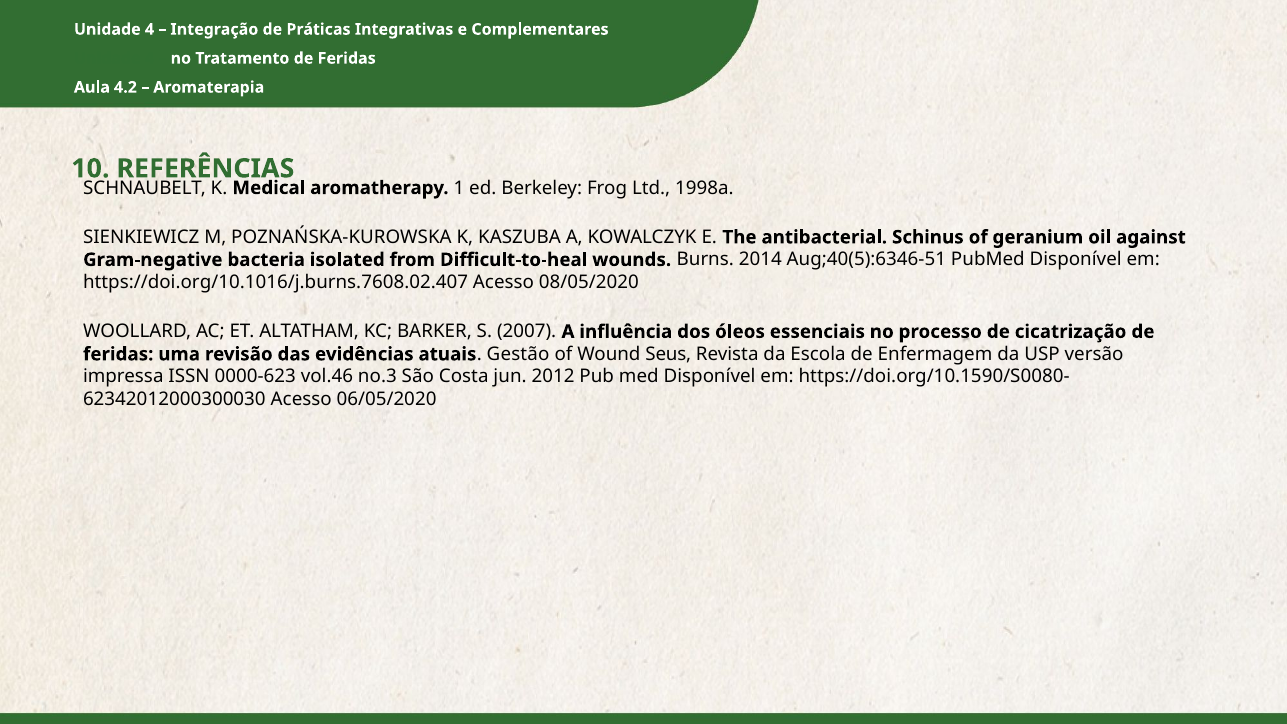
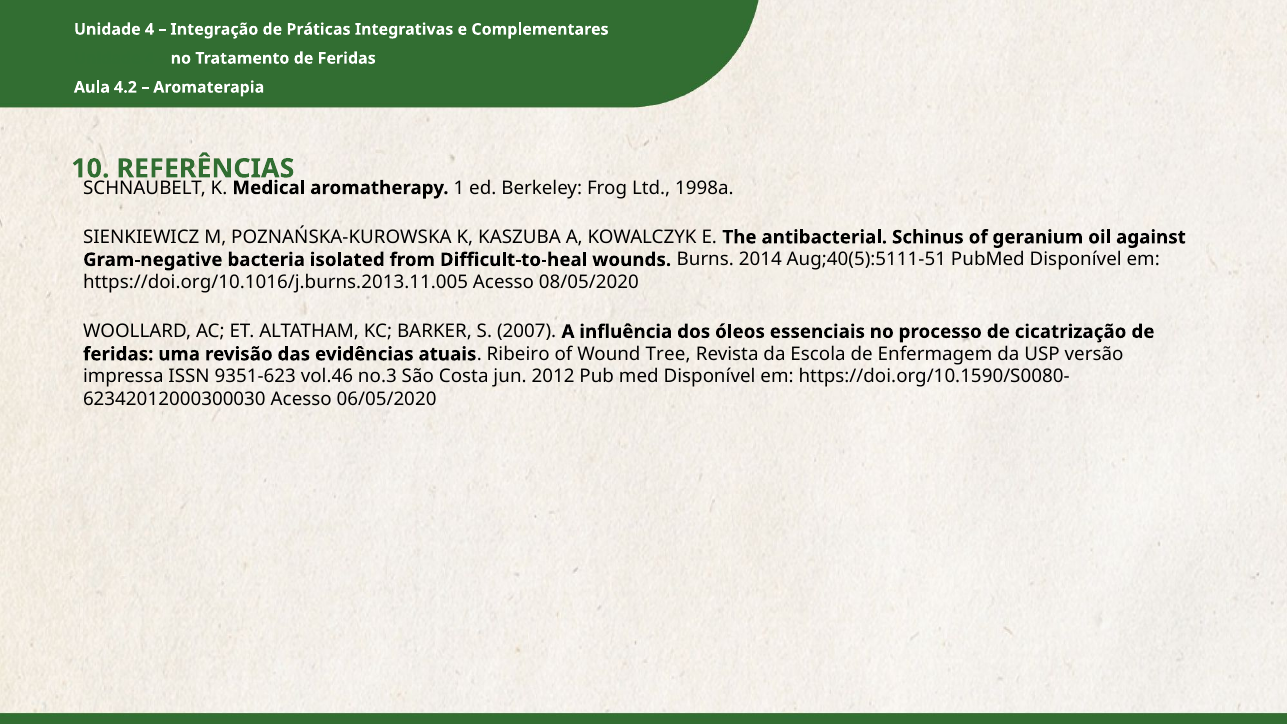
Aug;40(5):6346-51: Aug;40(5):6346-51 -> Aug;40(5):5111-51 (866, 260)
https://doi.org/10.1016/j.burns.7608.02.407: https://doi.org/10.1016/j.burns.7608.02.407 -> https://doi.org/10.1016/j.burns.2013.11.005 (276, 282)
Gestão: Gestão -> Ribeiro (518, 354)
Seus: Seus -> Tree (668, 354)
0000-623: 0000-623 -> 9351-623 (255, 377)
